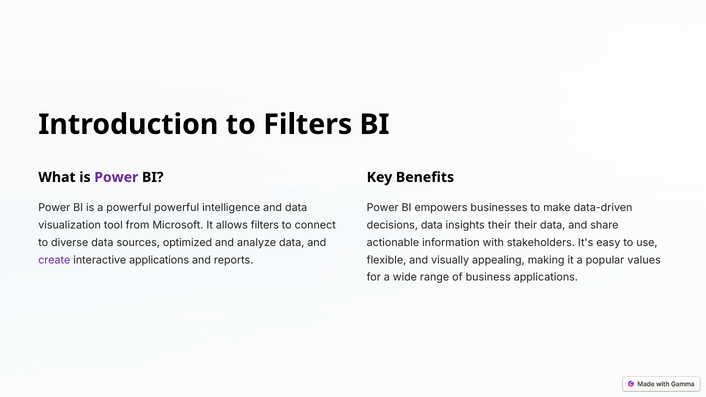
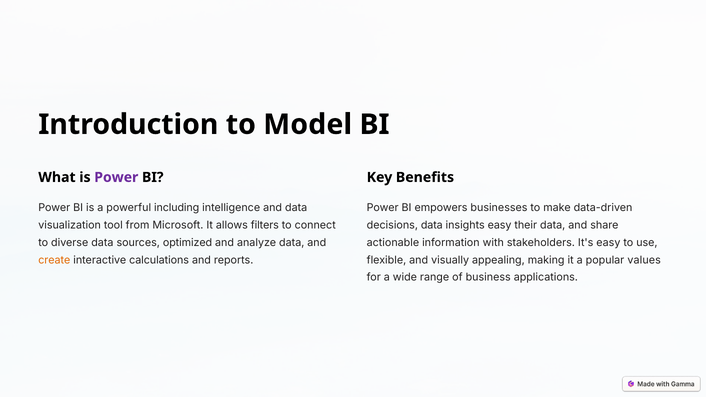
to Filters: Filters -> Model (308, 125)
powerful powerful: powerful -> including (177, 208)
insights their: their -> easy (500, 225)
create colour: purple -> orange (54, 260)
interactive applications: applications -> calculations (159, 260)
